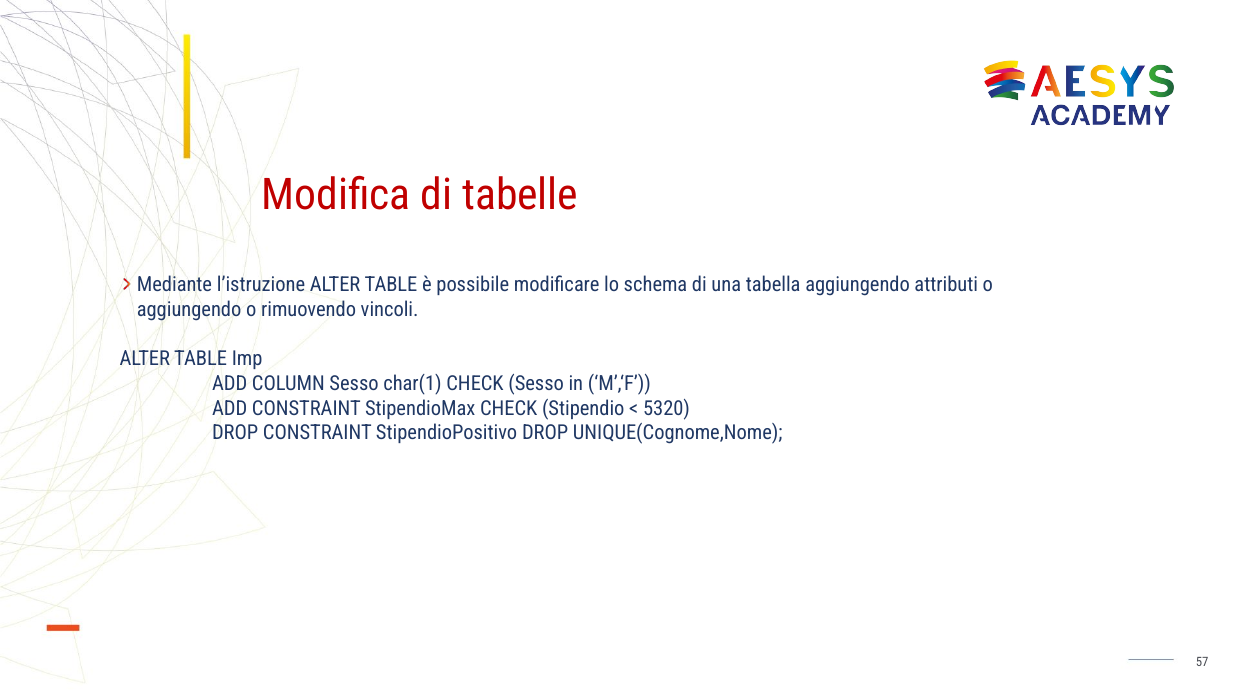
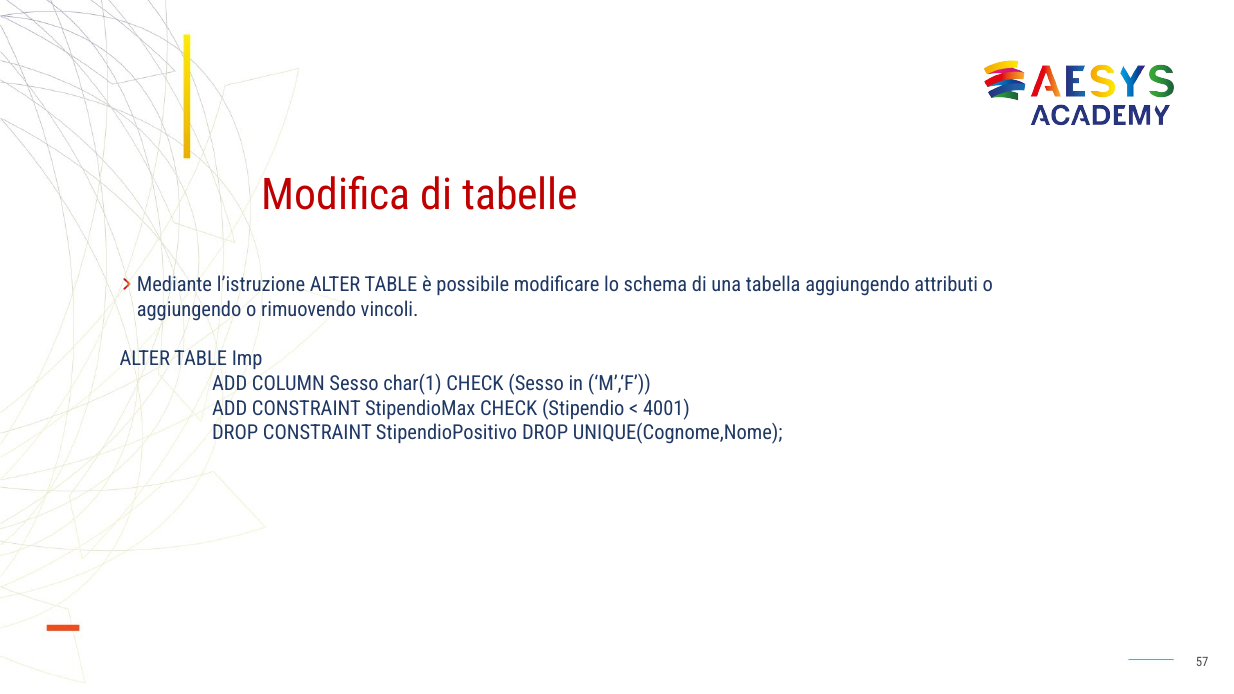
5320: 5320 -> 4001 (667, 408)
